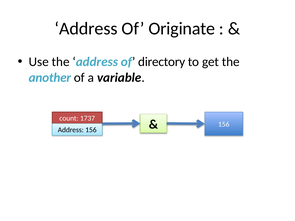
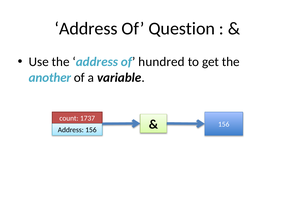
Originate: Originate -> Question (182, 29)
directory: directory -> hundred (162, 62)
